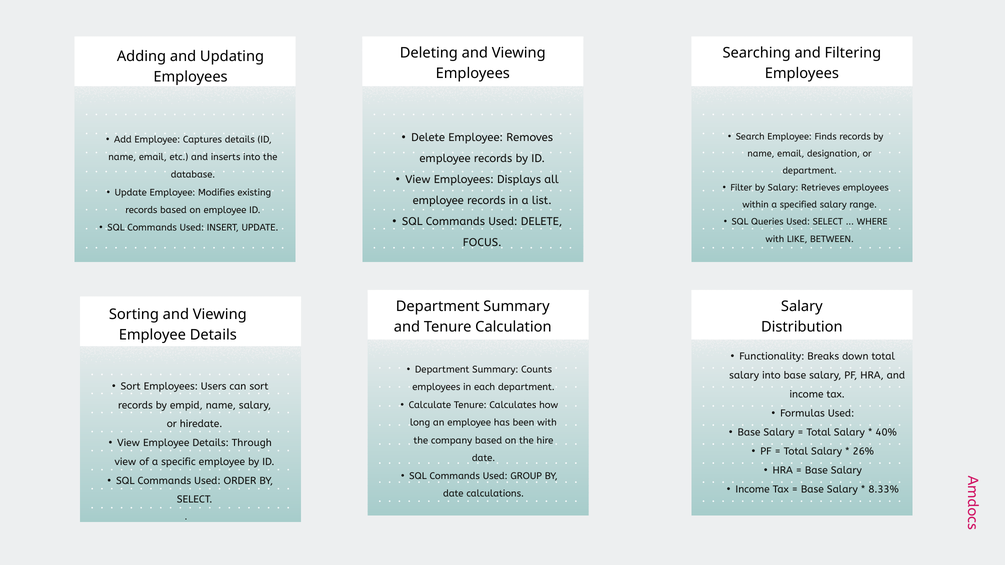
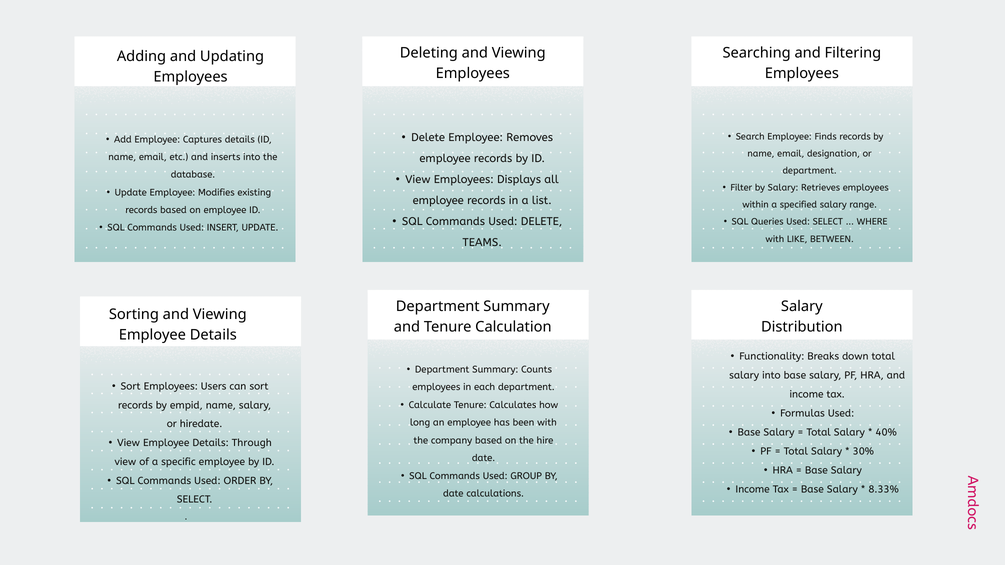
FOCUS: FOCUS -> TEAMS (482, 243)
26%: 26% -> 30% (863, 452)
